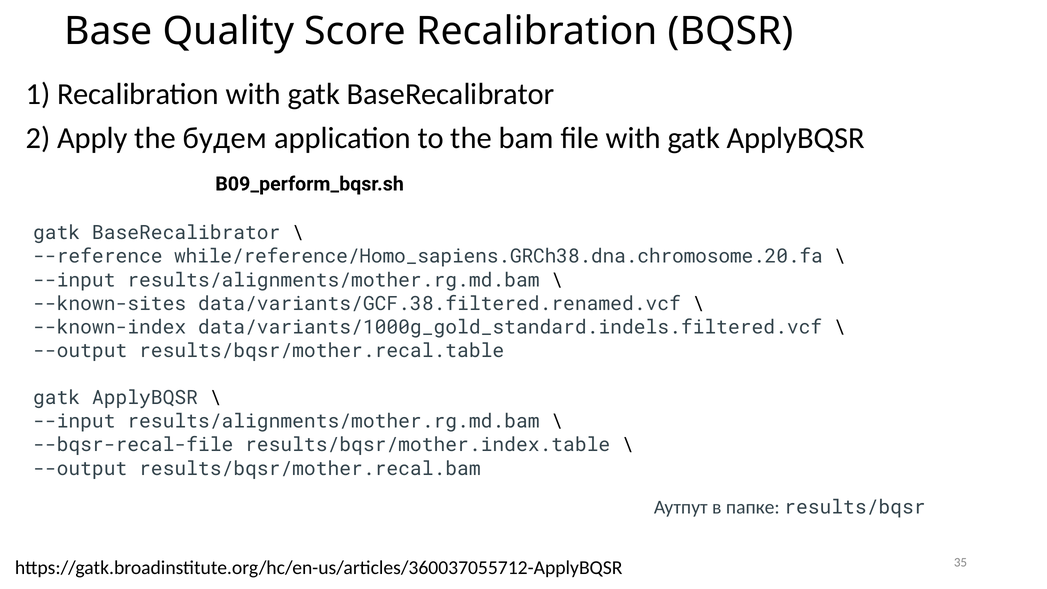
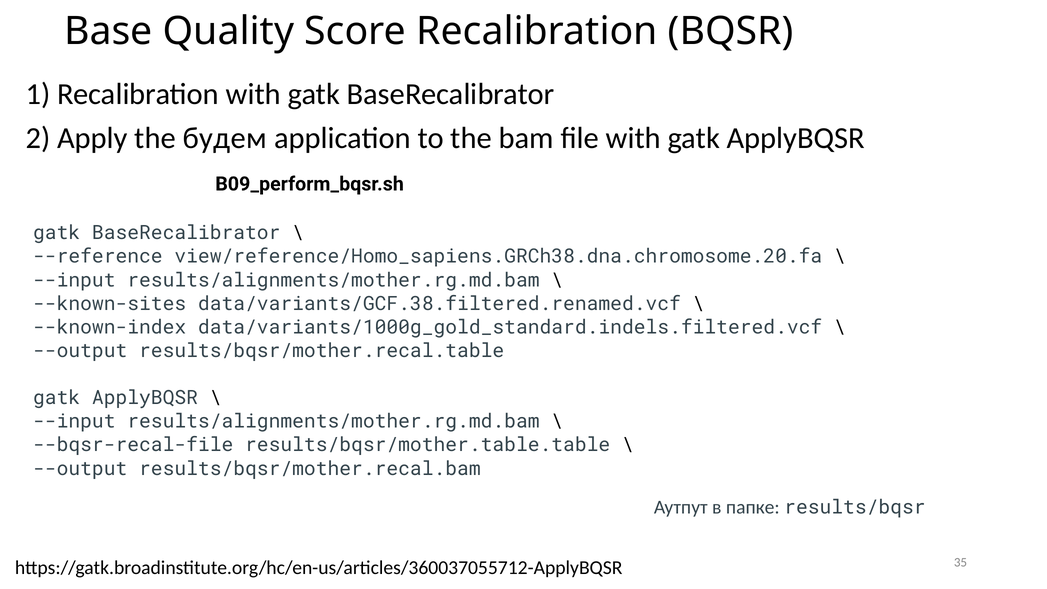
while/reference/Homo_sapiens.GRCh38.dna.chromosome.20.fa: while/reference/Homo_sapiens.GRCh38.dna.chromosome.20.fa -> view/reference/Homo_sapiens.GRCh38.dna.chromosome.20.fa (498, 256)
results/bqsr/mother.index.table: results/bqsr/mother.index.table -> results/bqsr/mother.table.table (428, 445)
